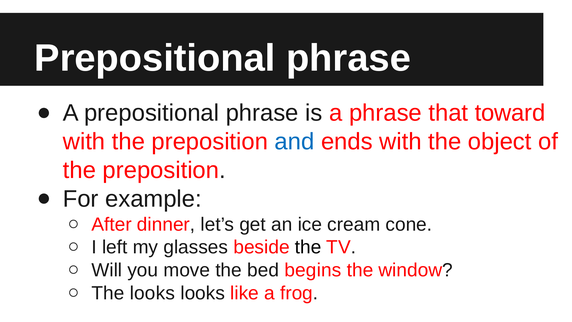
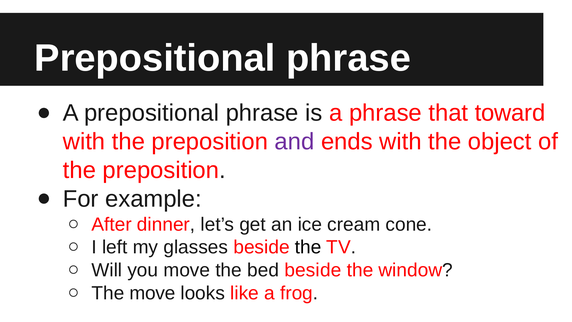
and colour: blue -> purple (295, 142)
bed begins: begins -> beside (313, 270)
The looks: looks -> move (153, 293)
